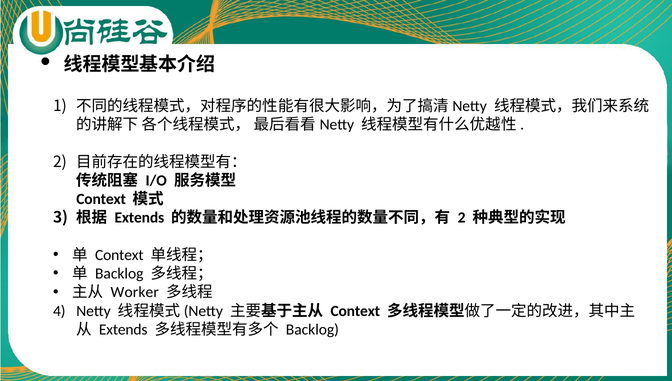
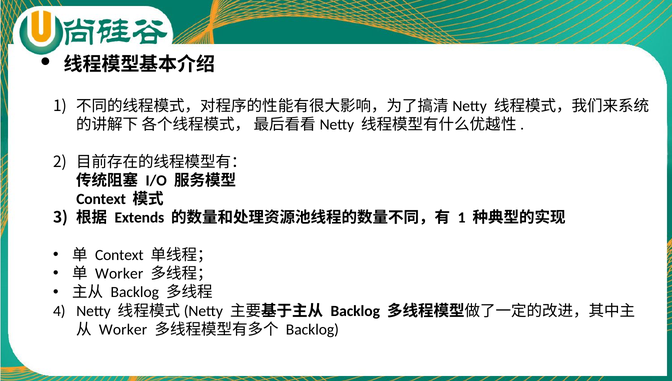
2: 2 -> 1 (462, 218)
Backlog: Backlog -> Worker (119, 274)
Worker: Worker -> Backlog (135, 292)
Context: Context -> Backlog (355, 311)
Extends: Extends -> Worker (123, 330)
